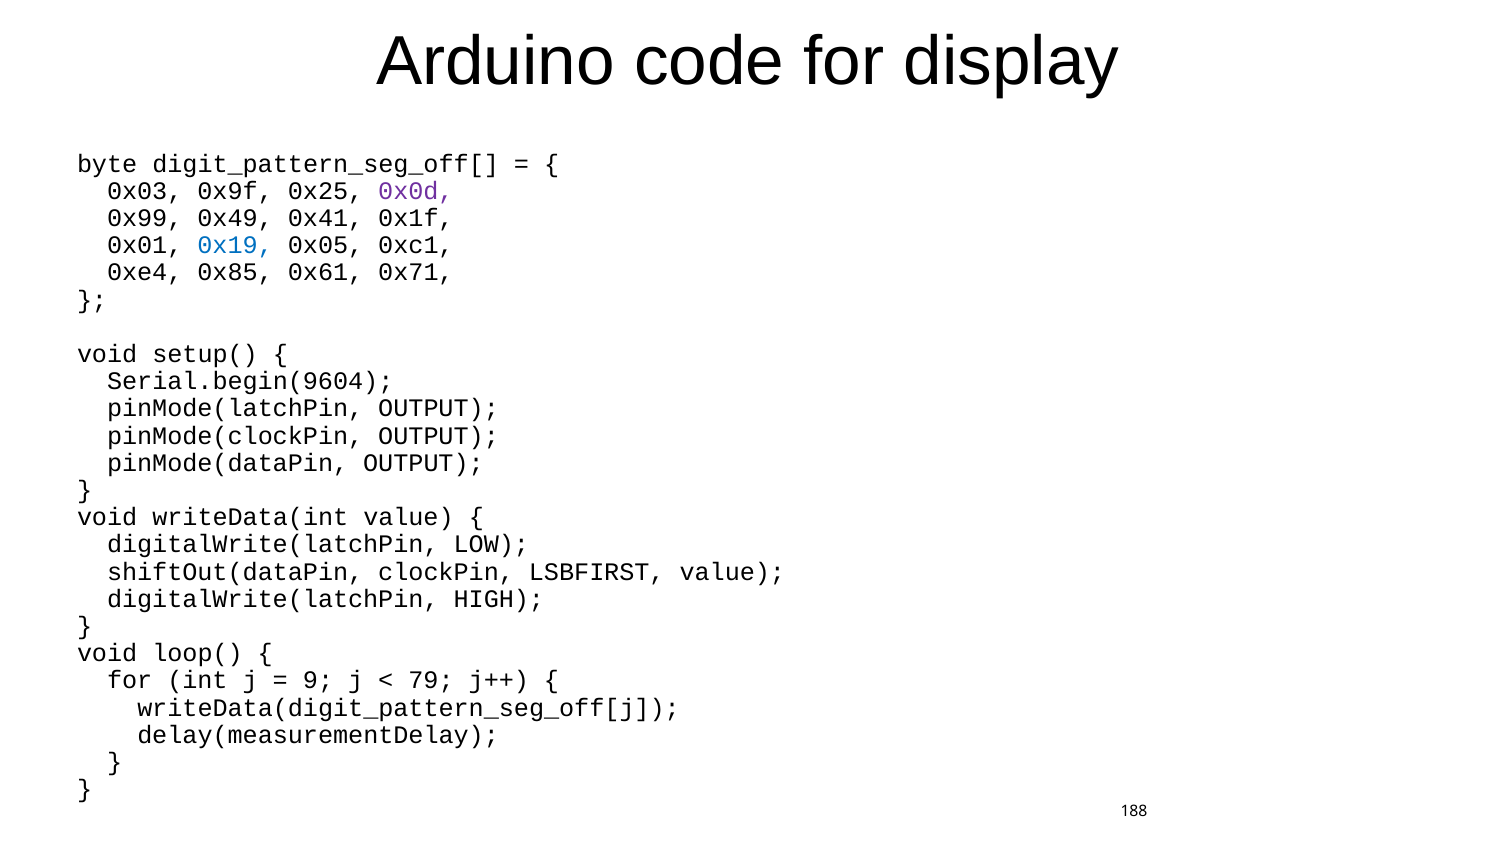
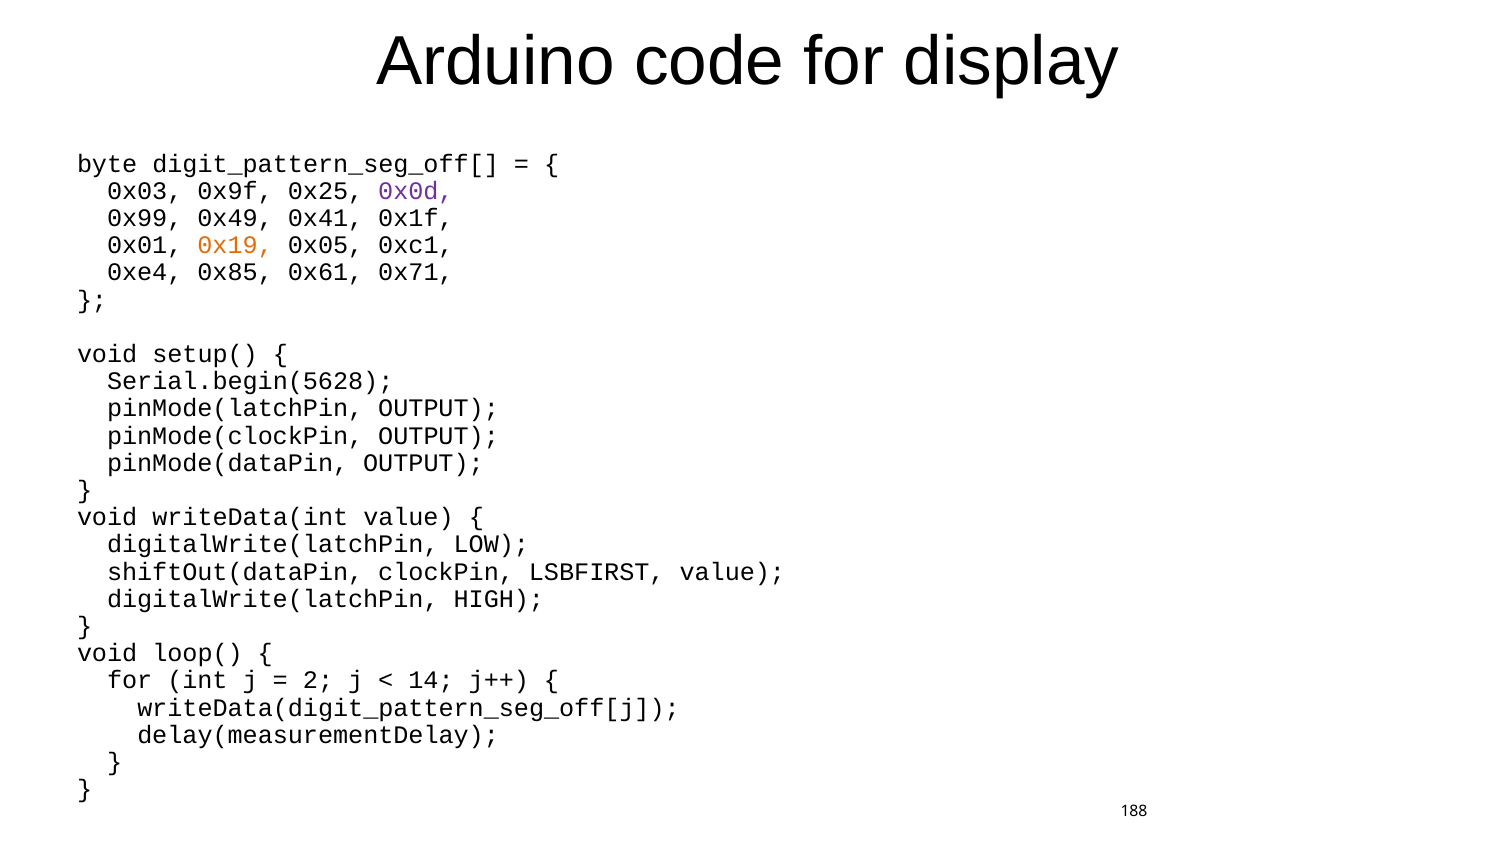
0x19 colour: blue -> orange (235, 245)
Serial.begin(9604: Serial.begin(9604 -> Serial.begin(5628 (250, 381)
9: 9 -> 2 (318, 680)
79: 79 -> 14 (431, 680)
